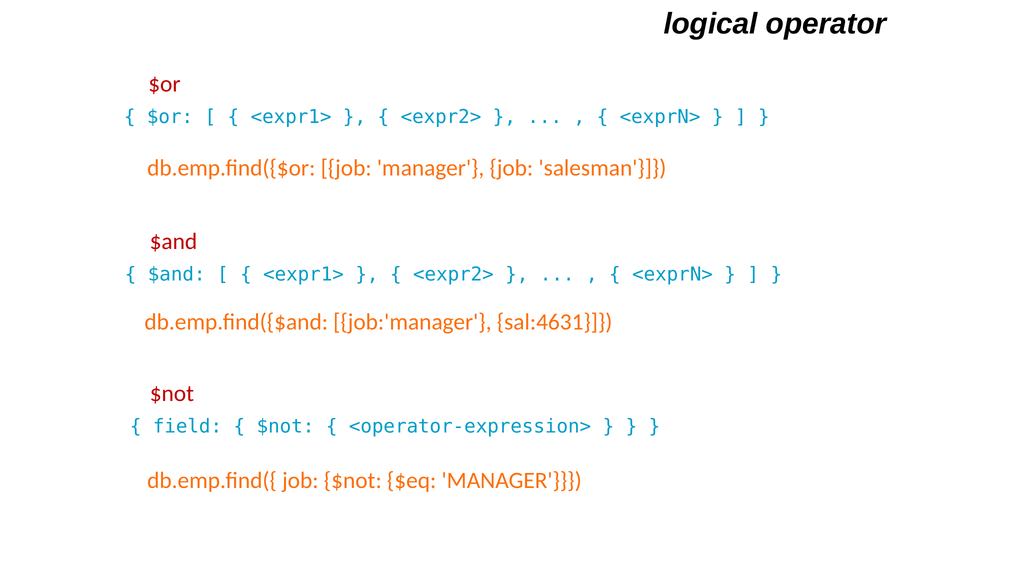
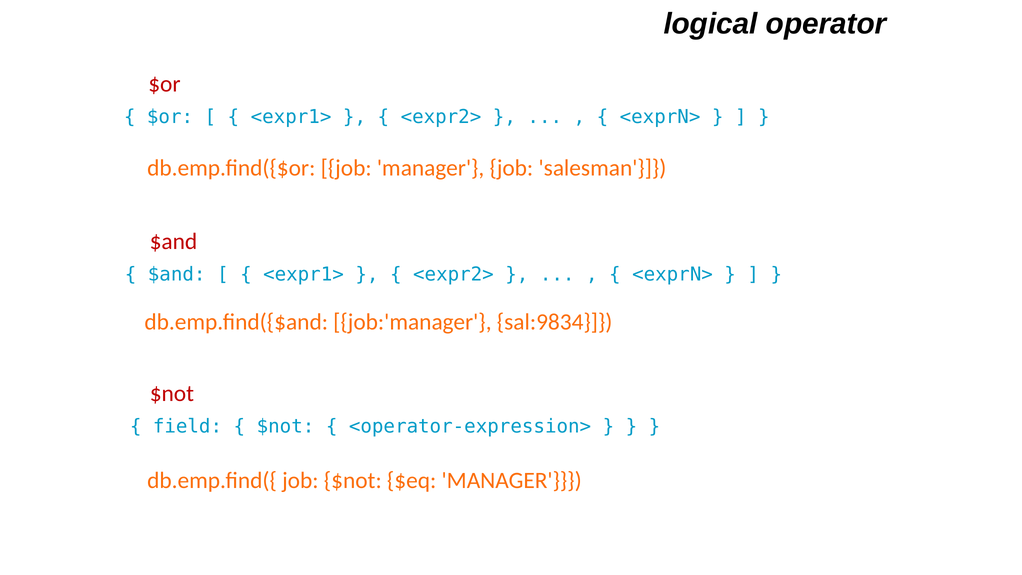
sal:4631: sal:4631 -> sal:9834 (555, 322)
